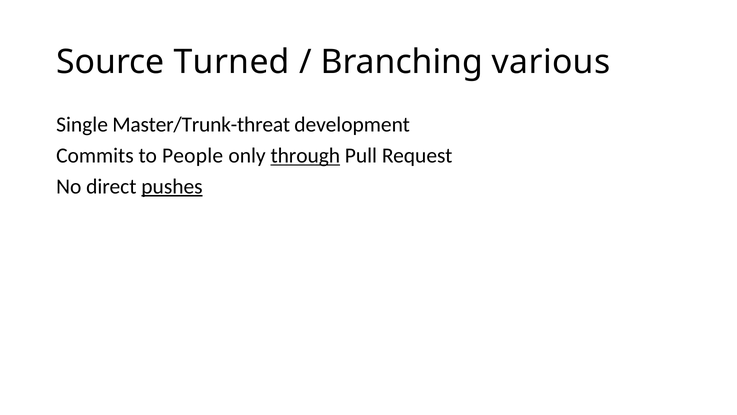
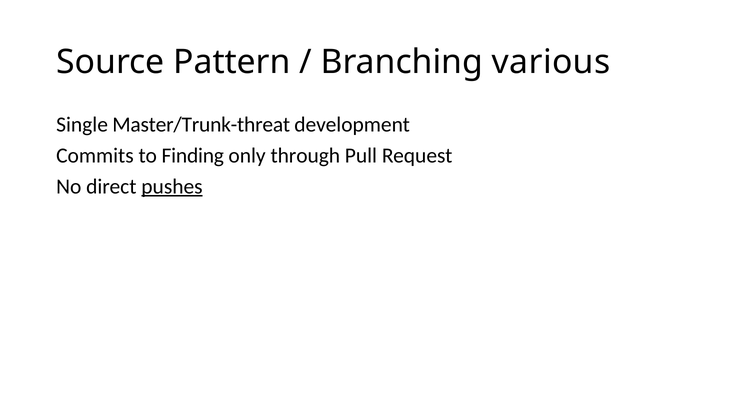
Turned: Turned -> Pattern (232, 62)
People: People -> Finding (193, 156)
through underline: present -> none (305, 156)
